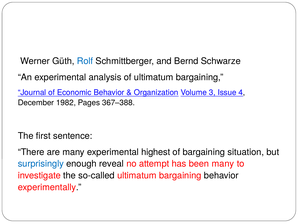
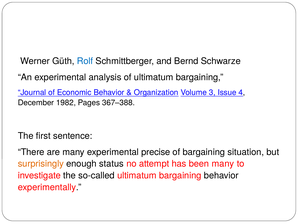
highest: highest -> precise (156, 152)
surprisingly colour: blue -> orange (41, 163)
reveal: reveal -> status (111, 163)
